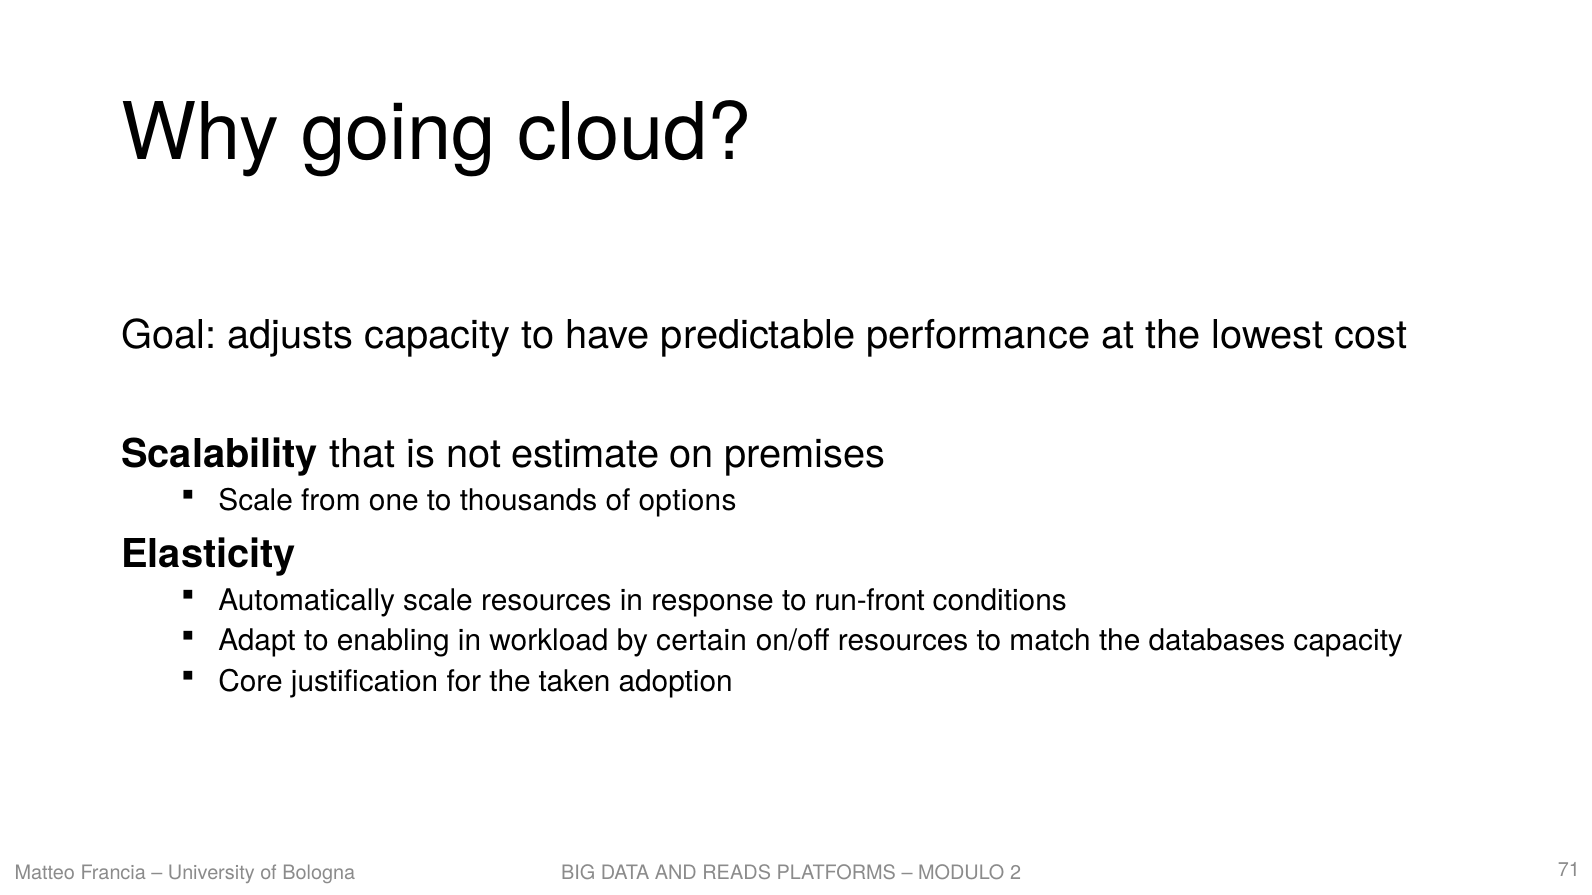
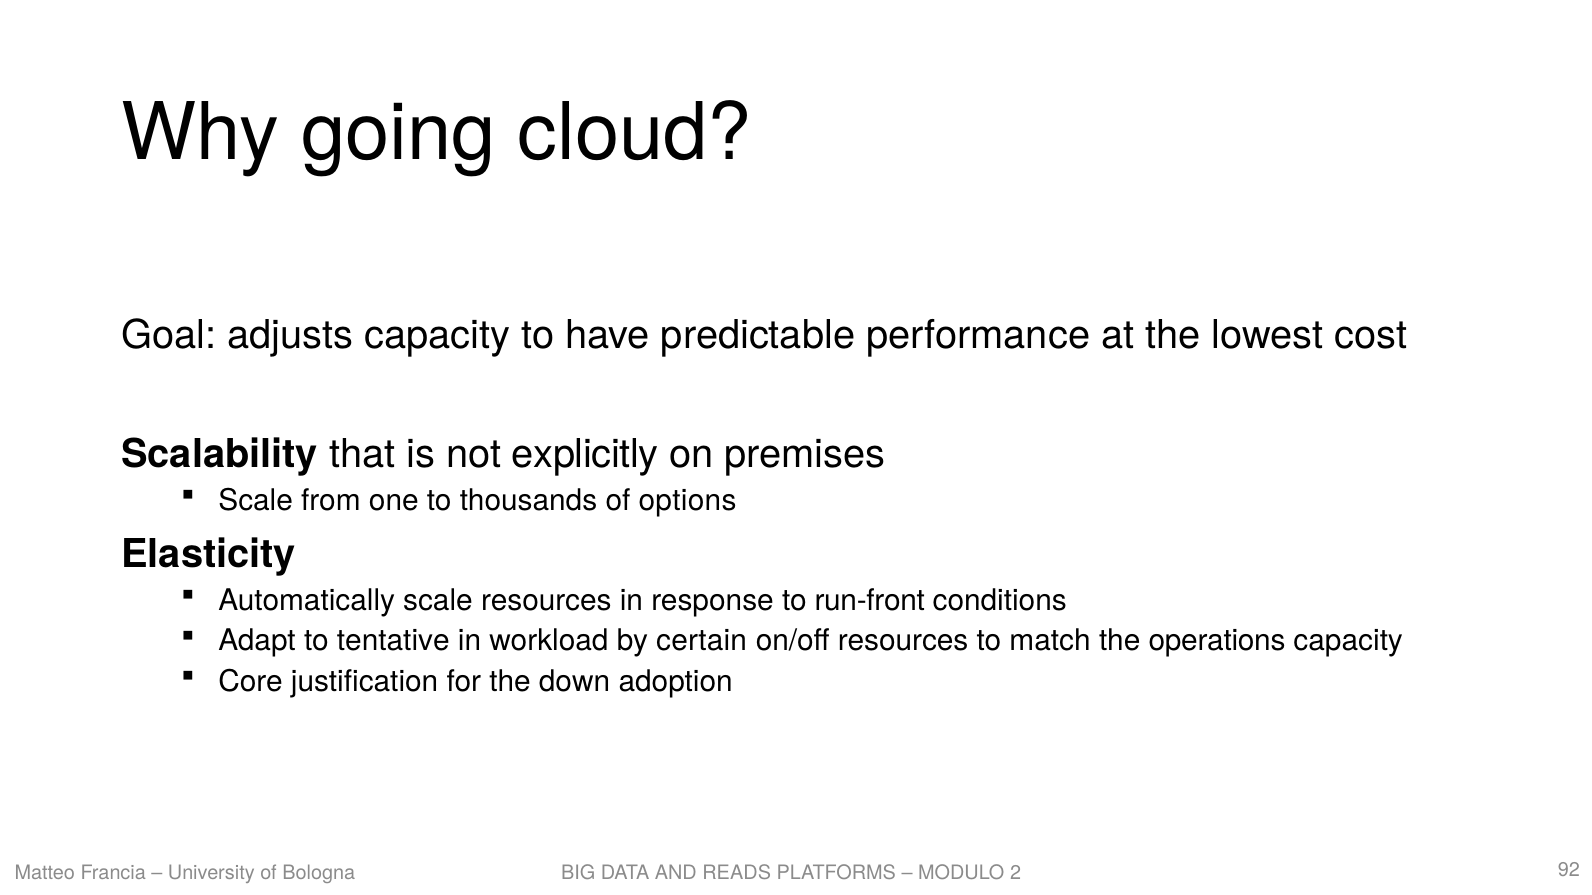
estimate: estimate -> explicitly (585, 455)
enabling: enabling -> tentative (393, 641)
databases: databases -> operations (1217, 641)
taken: taken -> down (575, 682)
71: 71 -> 92 (1569, 871)
